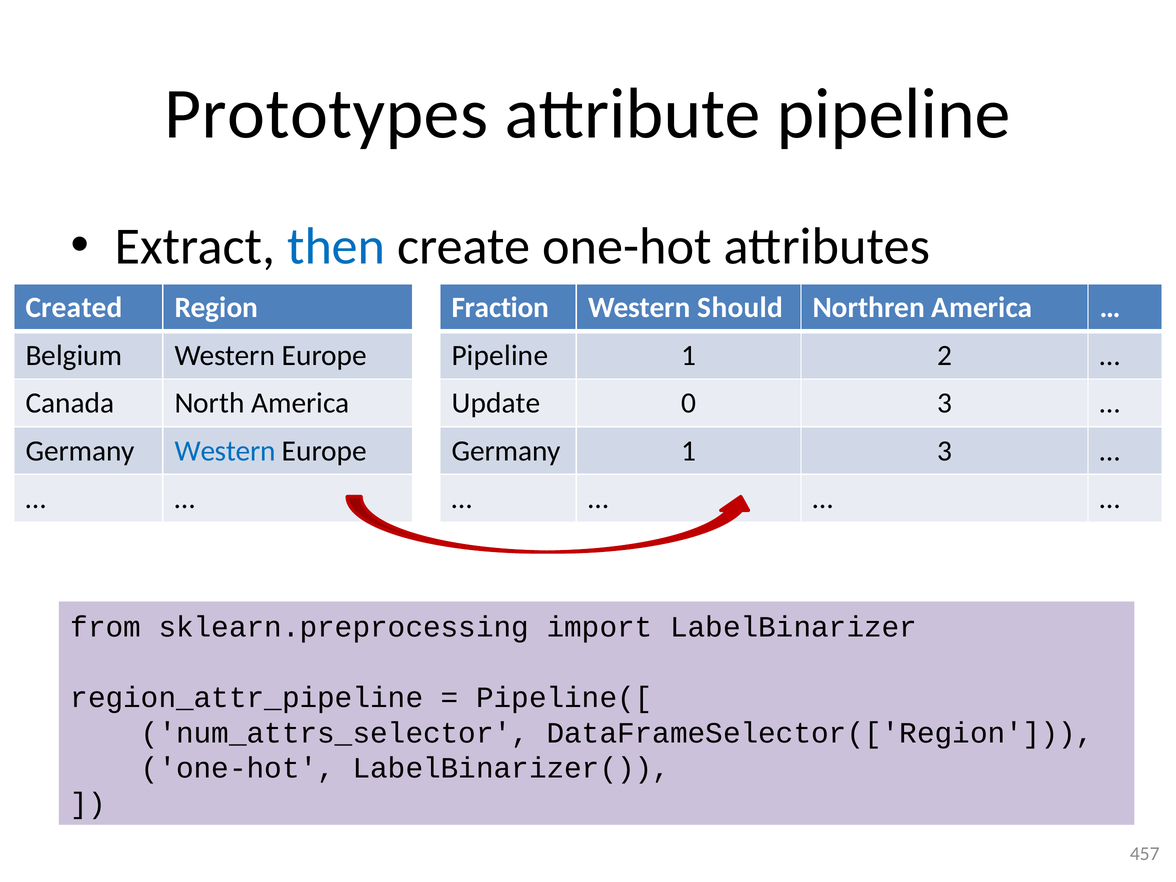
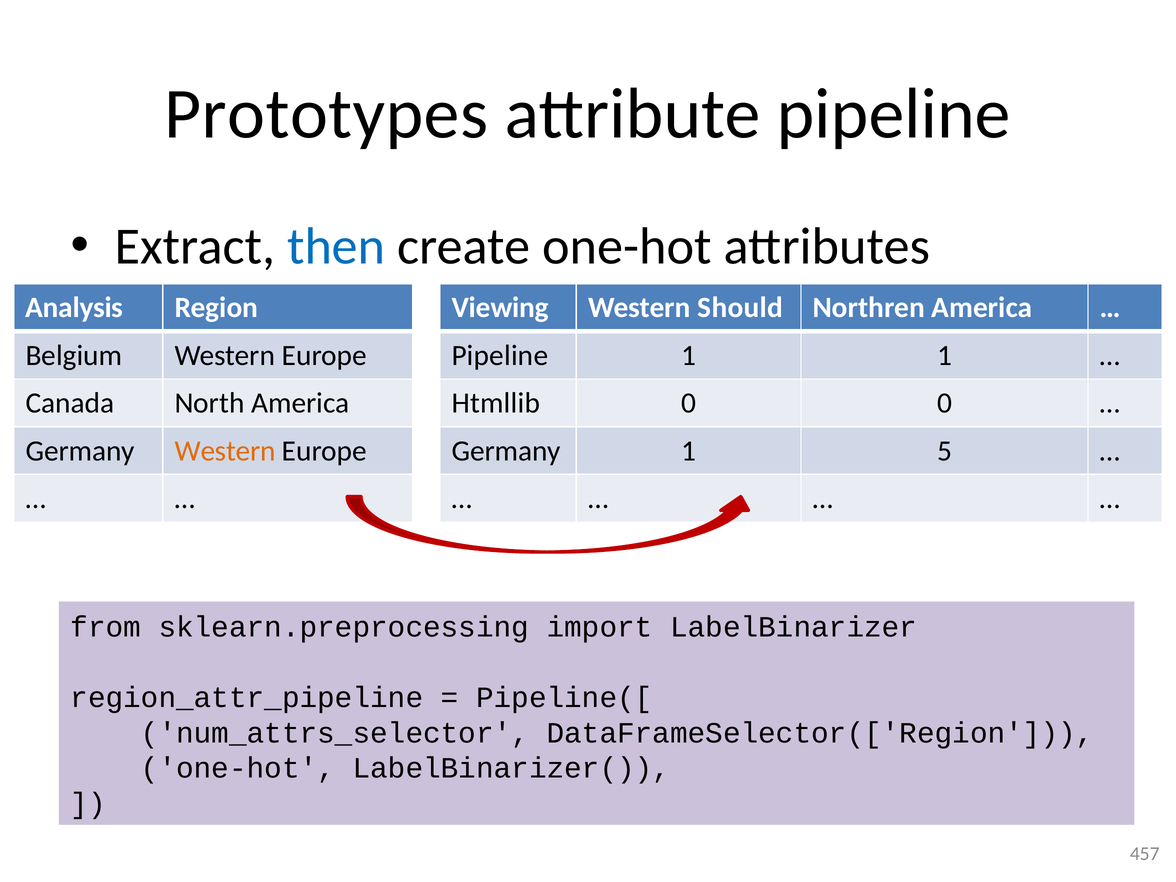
Created: Created -> Analysis (74, 308)
Fraction: Fraction -> Viewing (500, 308)
1 2: 2 -> 1 (944, 355)
Update: Update -> Htmllib (496, 403)
0 3: 3 -> 0 (944, 403)
Western colour: blue -> orange (225, 451)
1 3: 3 -> 5 (944, 451)
